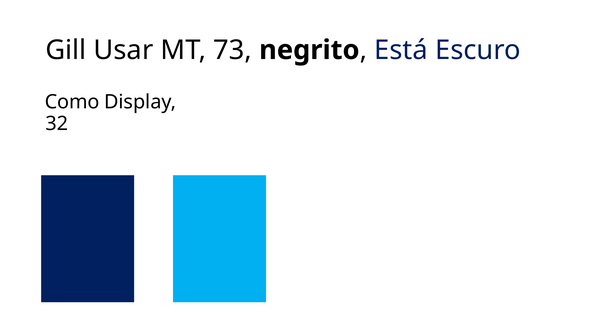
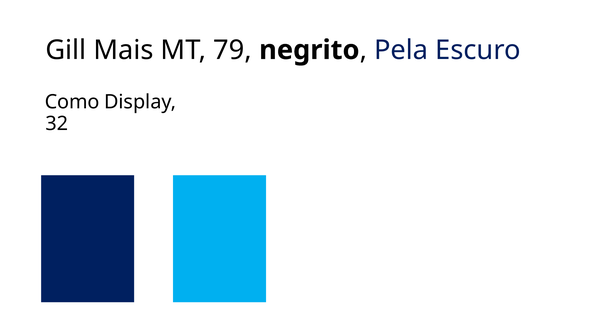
Usar: Usar -> Mais (123, 50)
73: 73 -> 79 (233, 50)
Está: Está -> Pela (401, 50)
